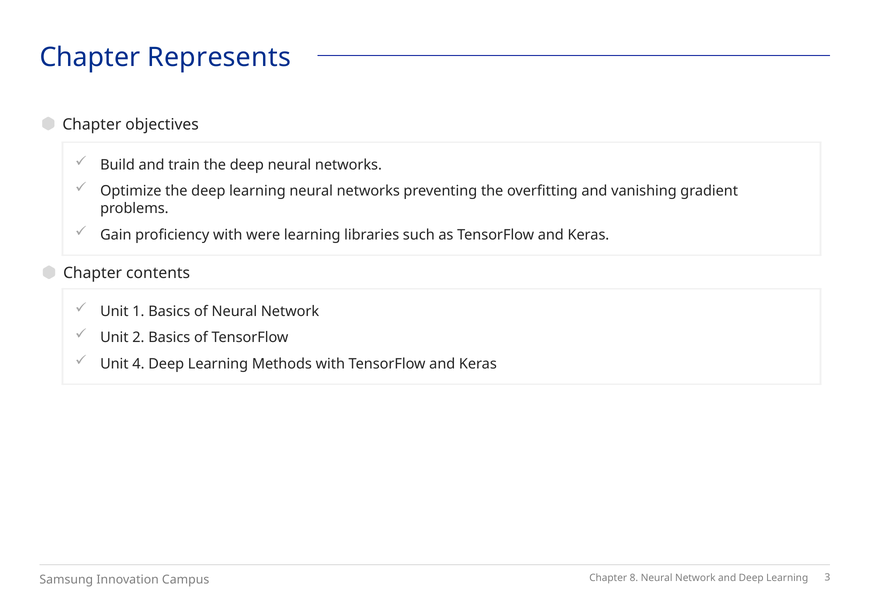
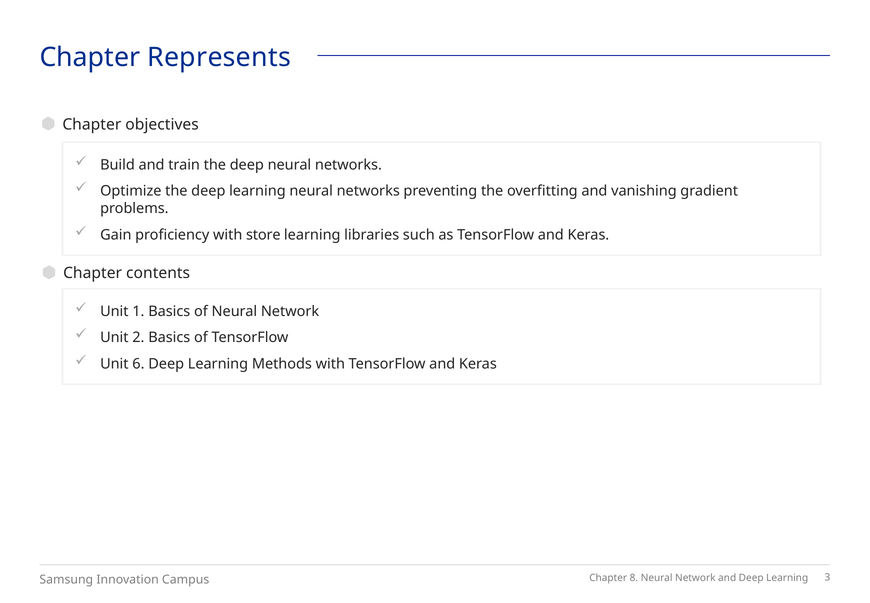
were: were -> store (263, 235)
4: 4 -> 6 (138, 364)
